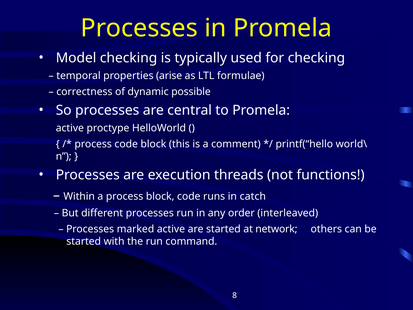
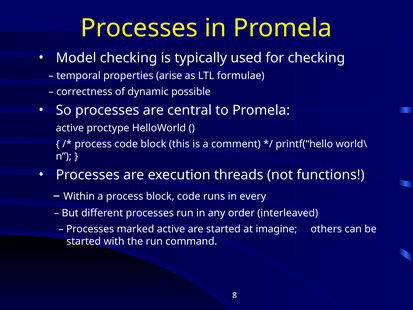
catch: catch -> every (253, 196)
network: network -> imagine (276, 229)
